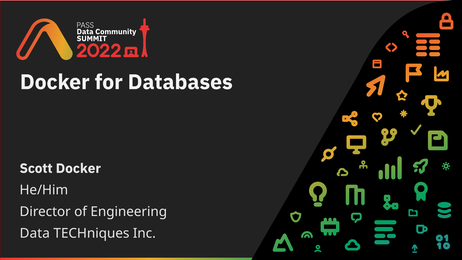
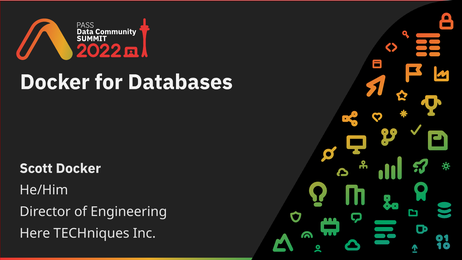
Data: Data -> Here (35, 233)
